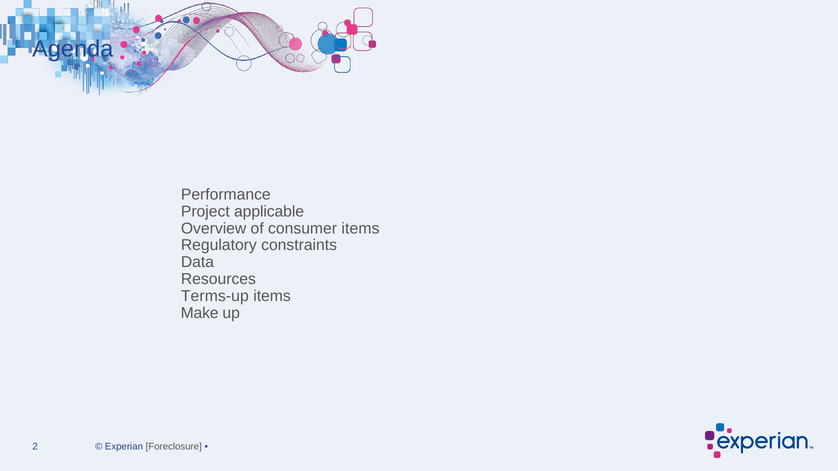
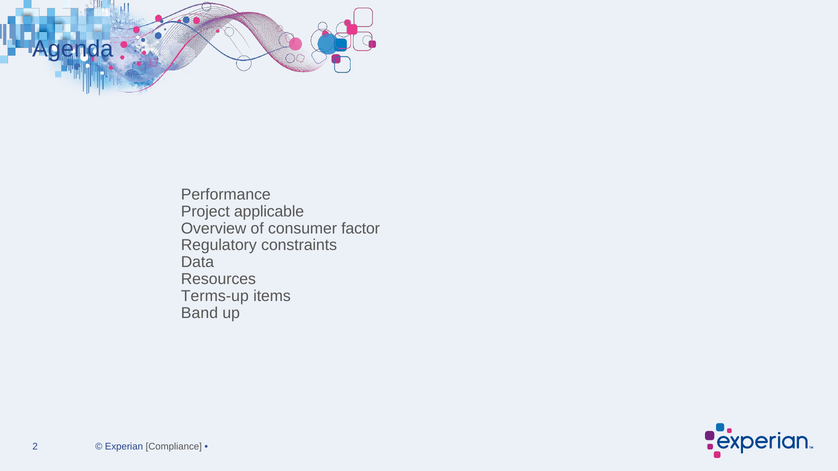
consumer items: items -> factor (361, 229)
Make: Make -> Band (199, 313)
Foreclosure: Foreclosure -> Compliance (174, 447)
